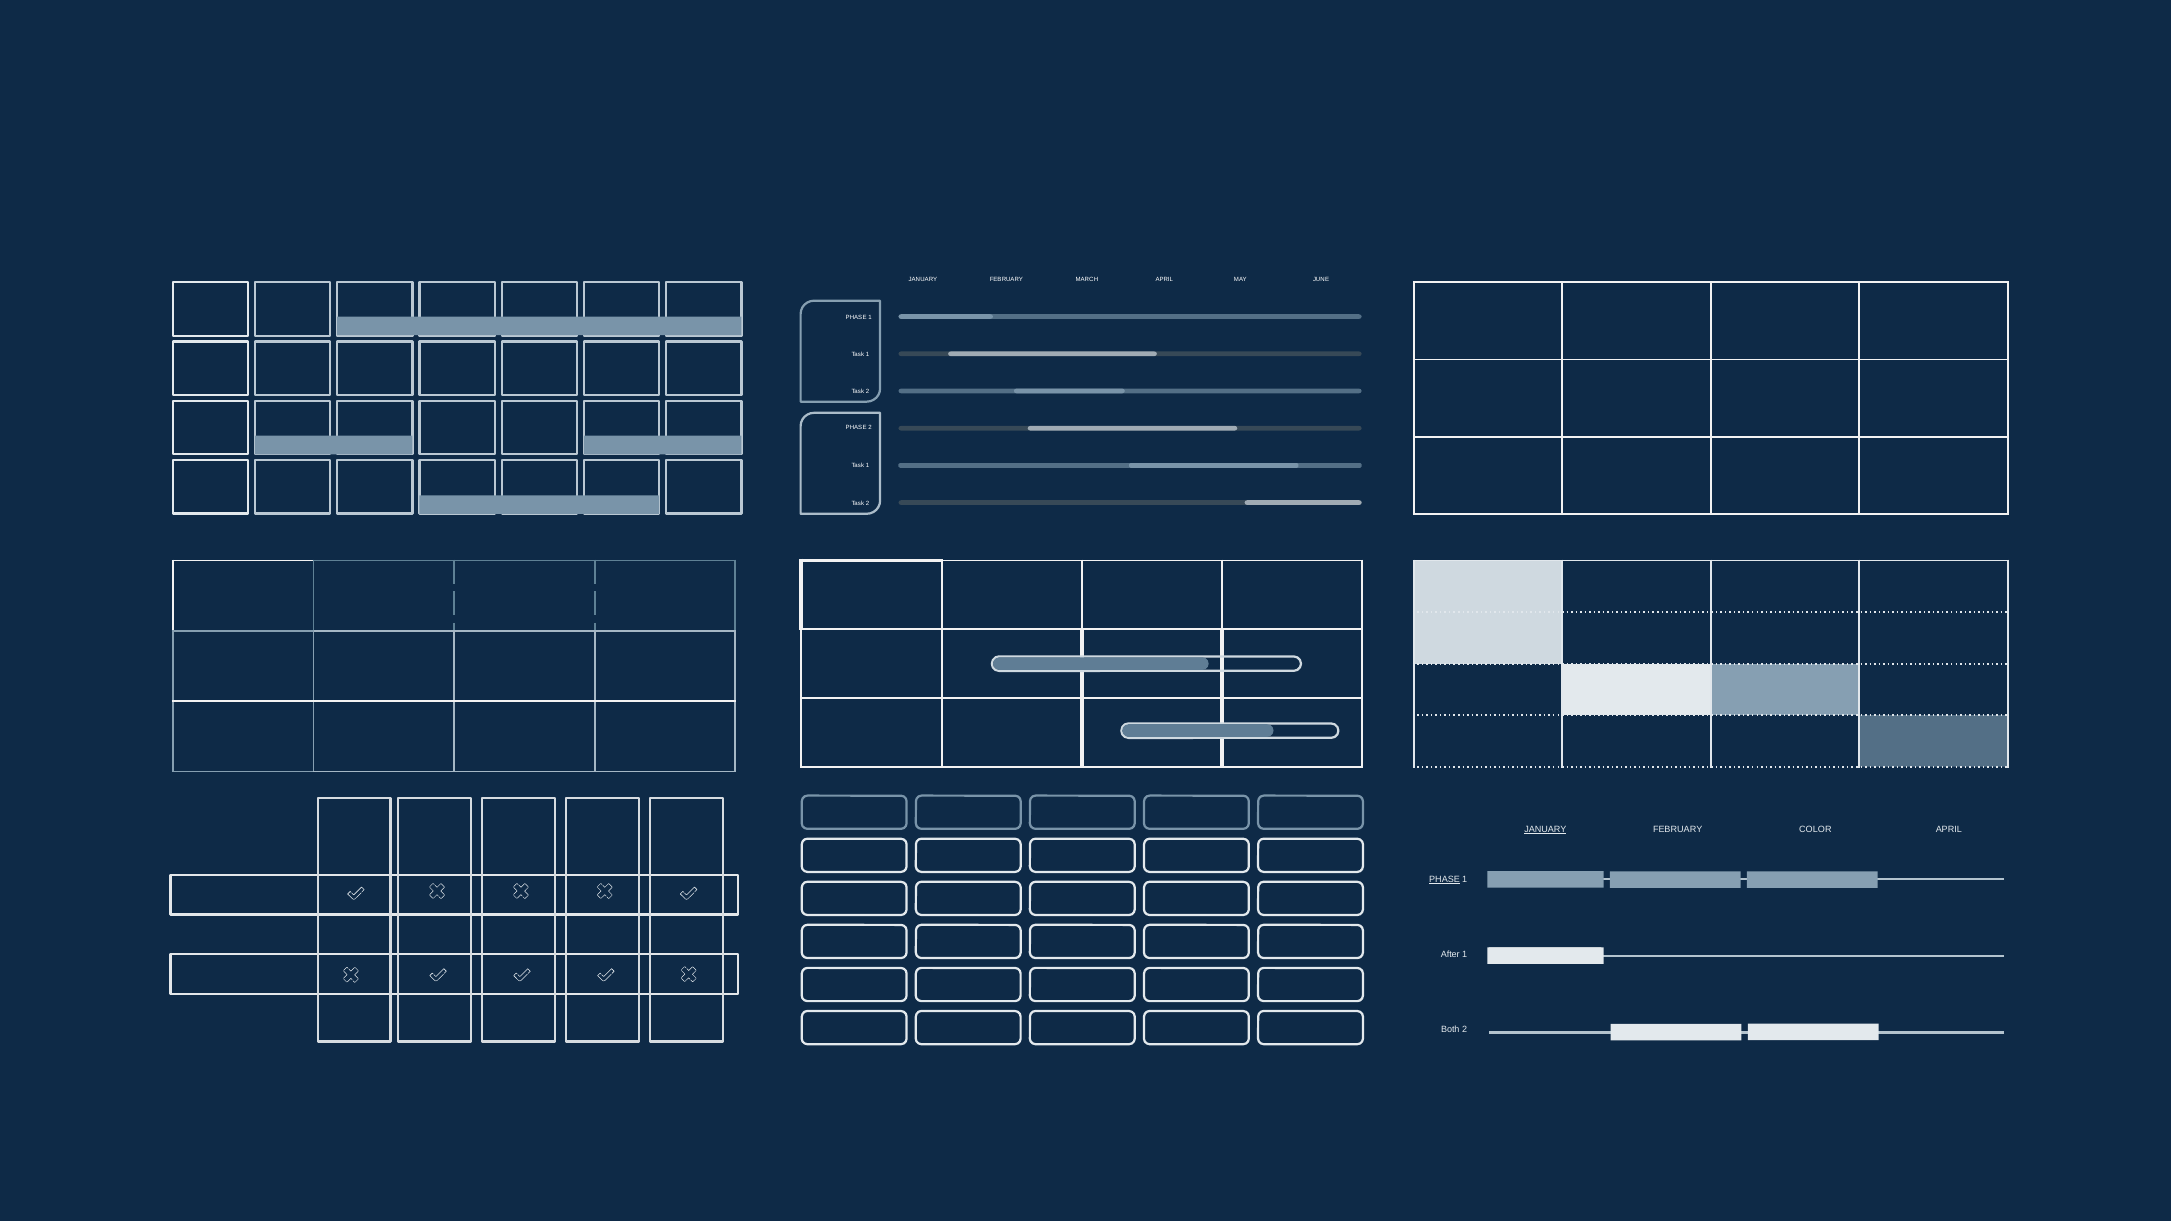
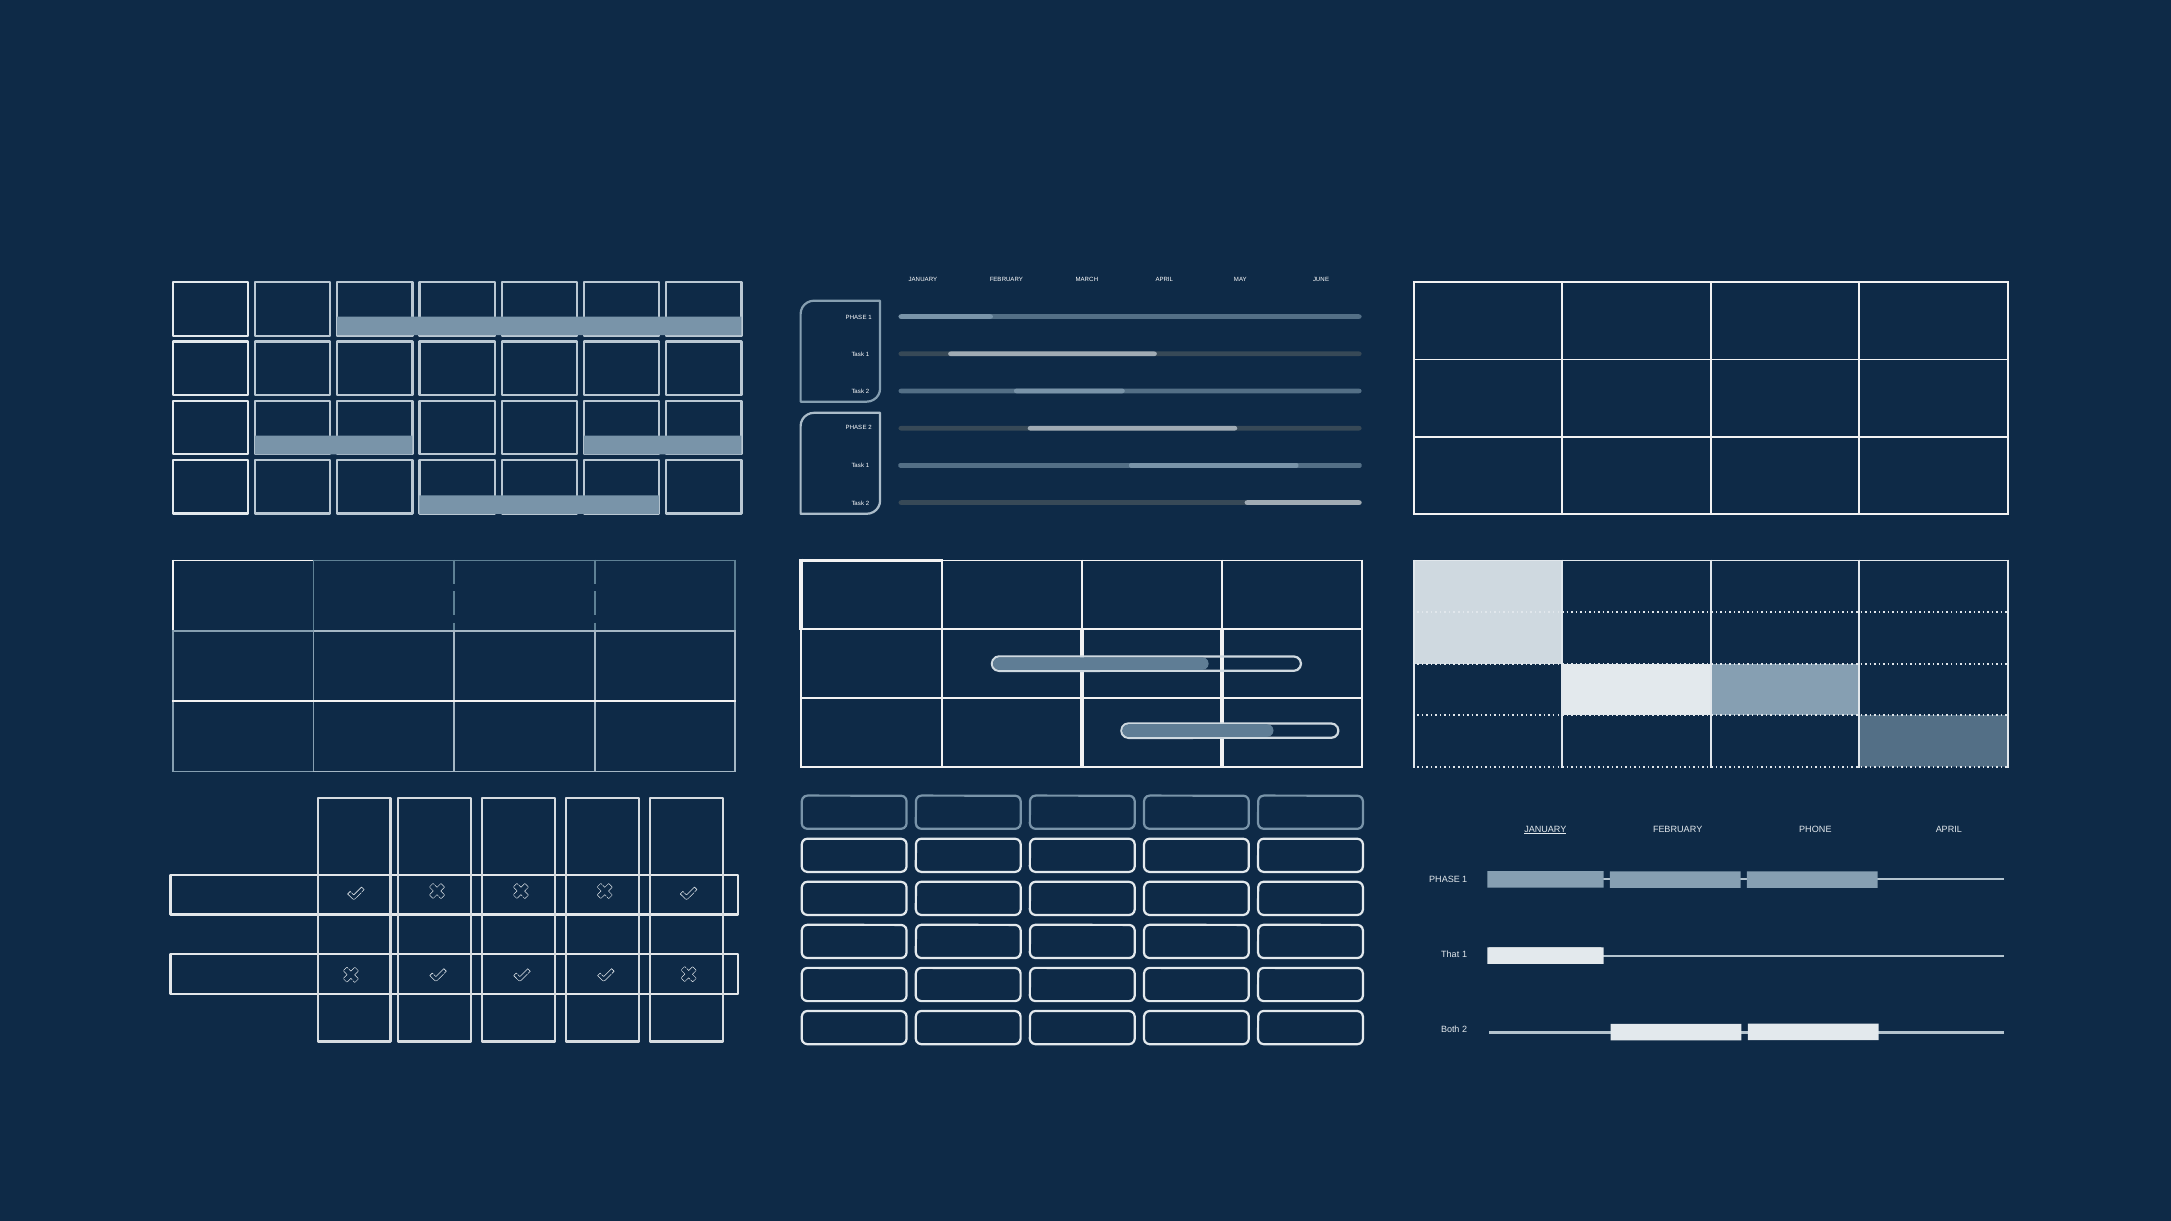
COLOR: COLOR -> PHONE (1815, 830)
PHASE underline: present -> none (1445, 880)
After: After -> That (1450, 955)
